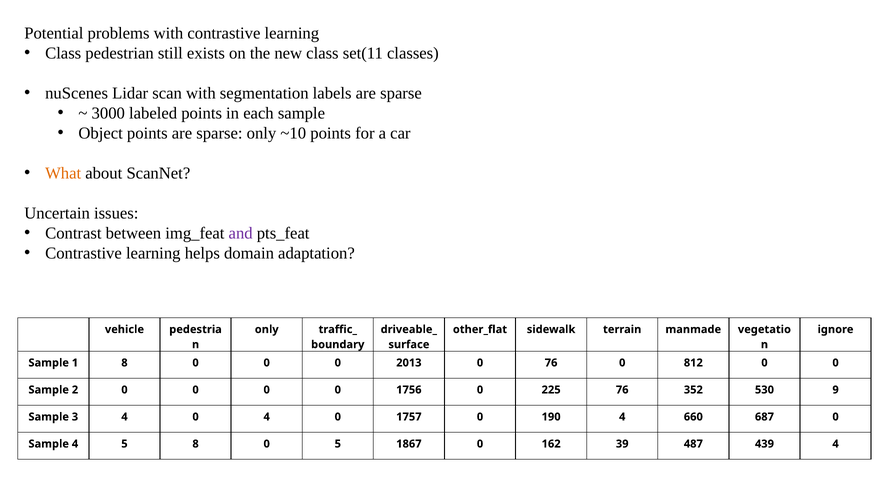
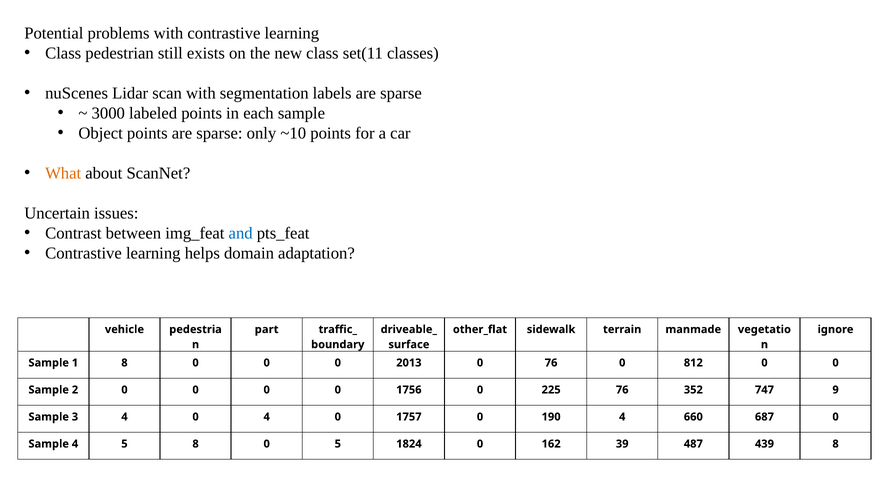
and colour: purple -> blue (241, 233)
only: only -> part (267, 329)
530: 530 -> 747 (764, 390)
1867: 1867 -> 1824 (409, 444)
439 4: 4 -> 8 (836, 444)
